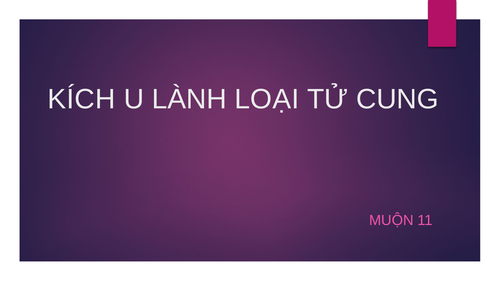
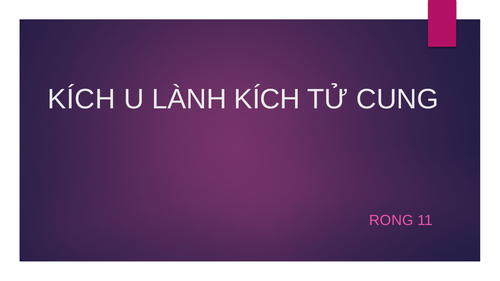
LÀNH LOẠI: LOẠI -> KÍCH (267, 99)
MUỘN: MUỘN -> RONG (391, 221)
